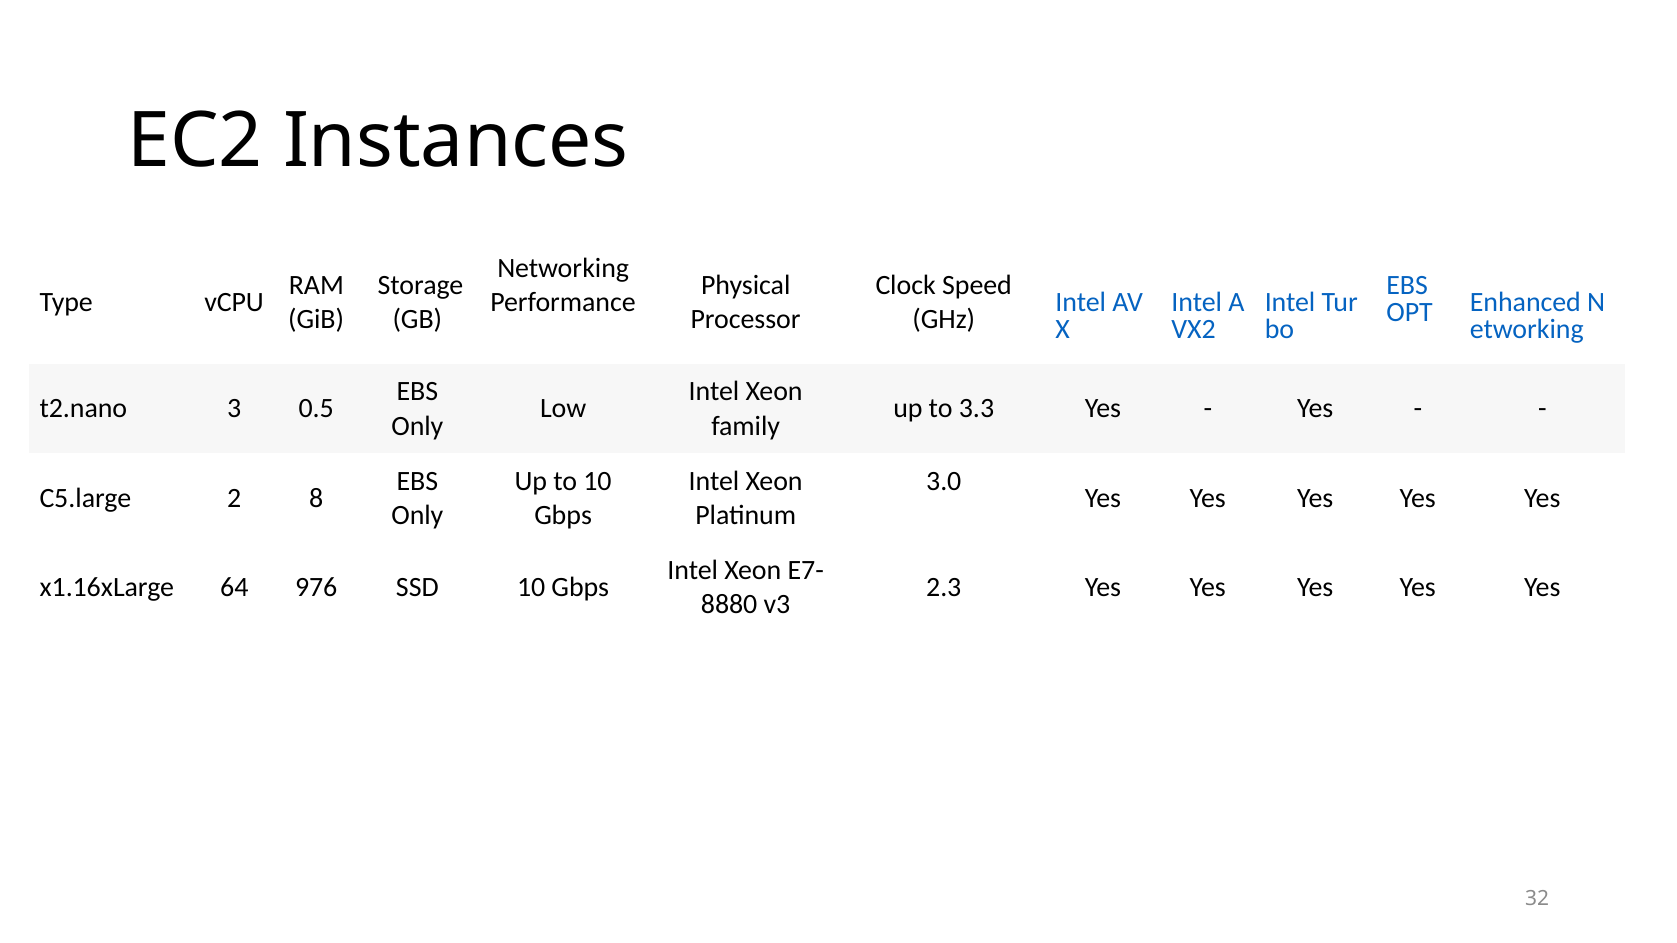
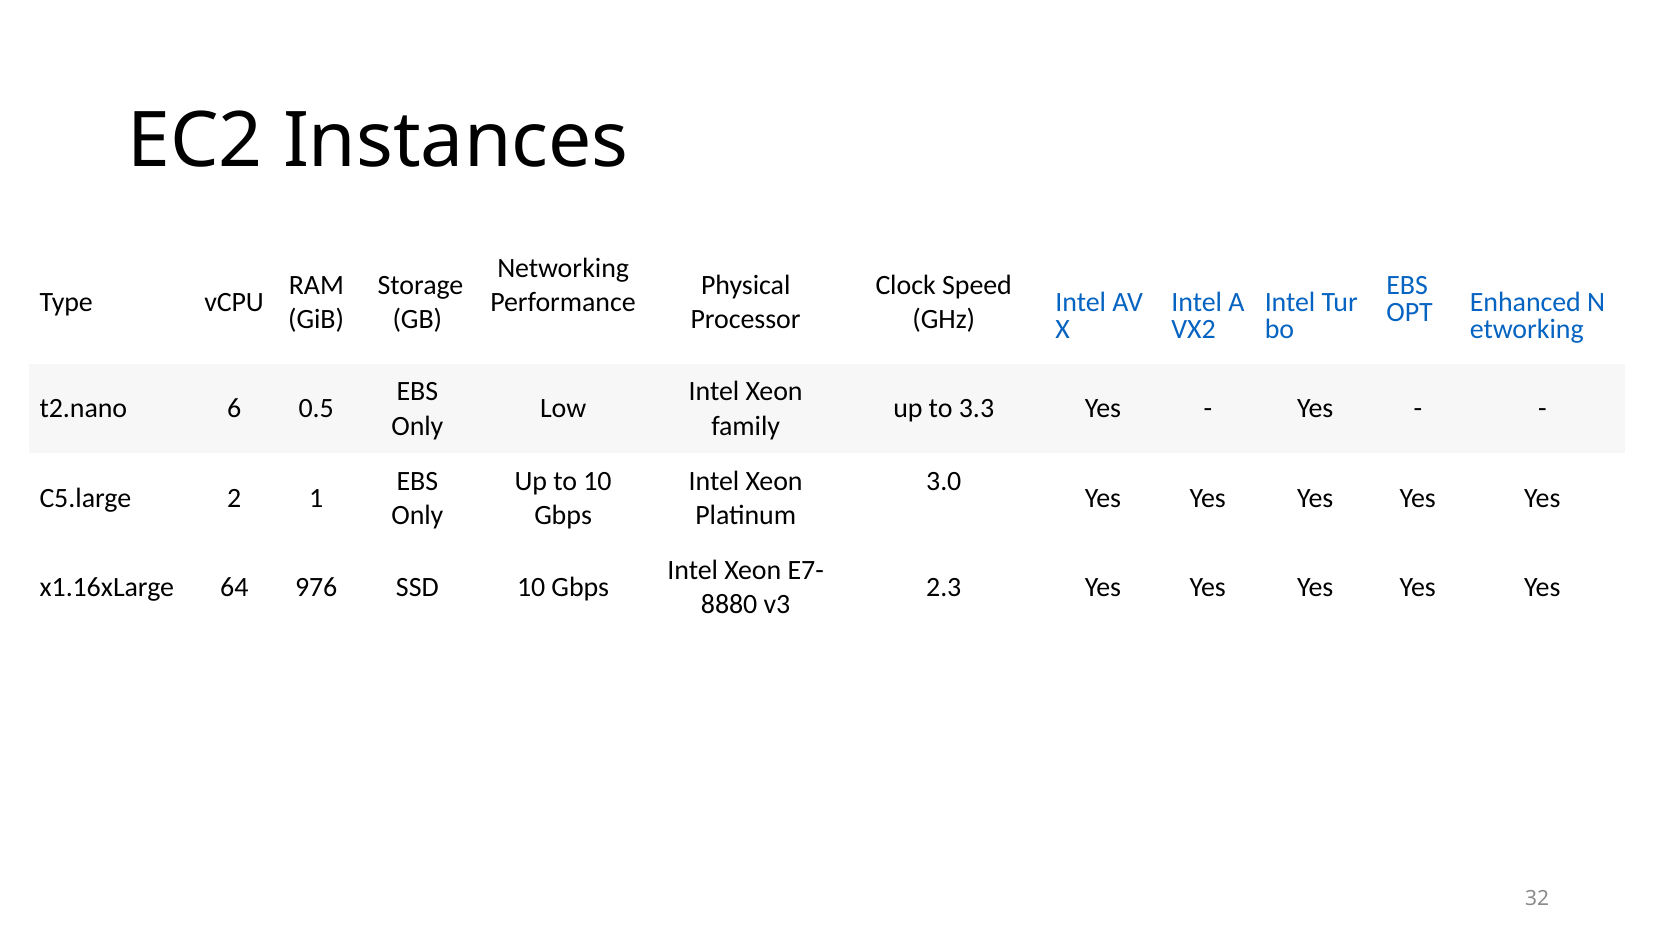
3: 3 -> 6 (234, 409)
8: 8 -> 1 (316, 498)
